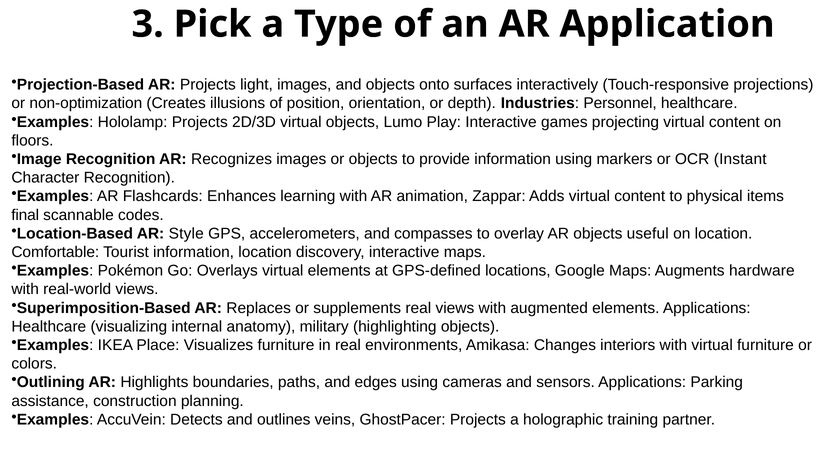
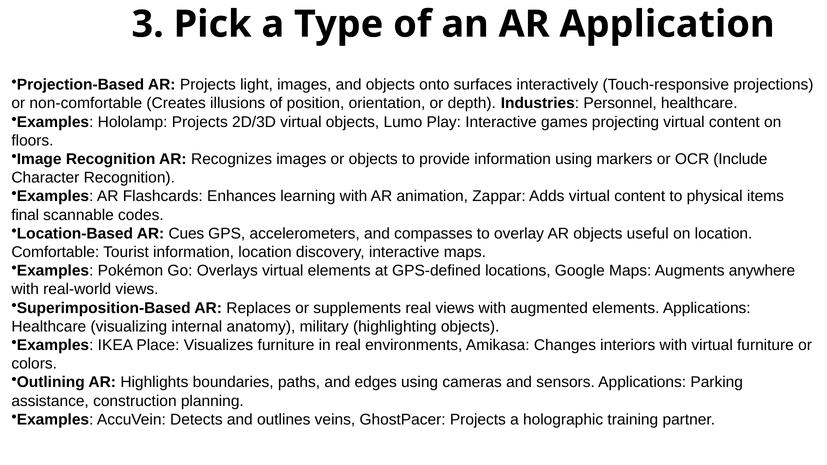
non-optimization: non-optimization -> non-comfortable (86, 103)
Instant: Instant -> Include (740, 159)
Style: Style -> Cues (186, 234)
hardware: hardware -> anywhere (762, 271)
